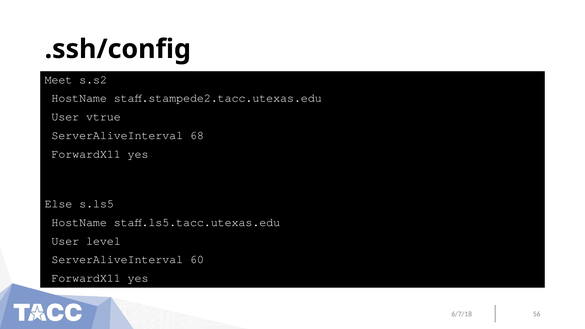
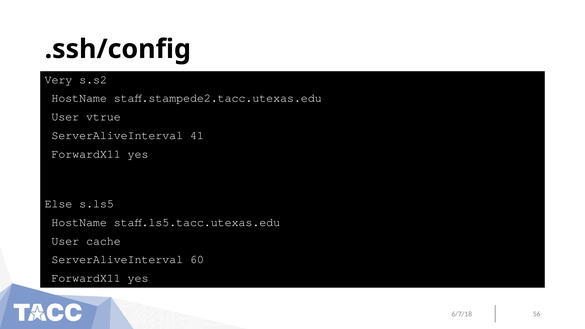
Meet: Meet -> Very (58, 80)
68: 68 -> 41 (197, 135)
level: level -> cache (103, 241)
